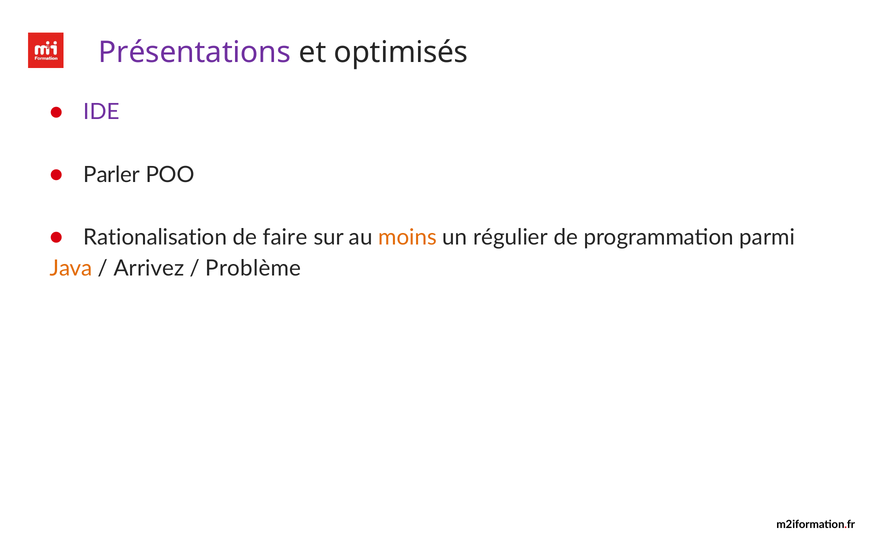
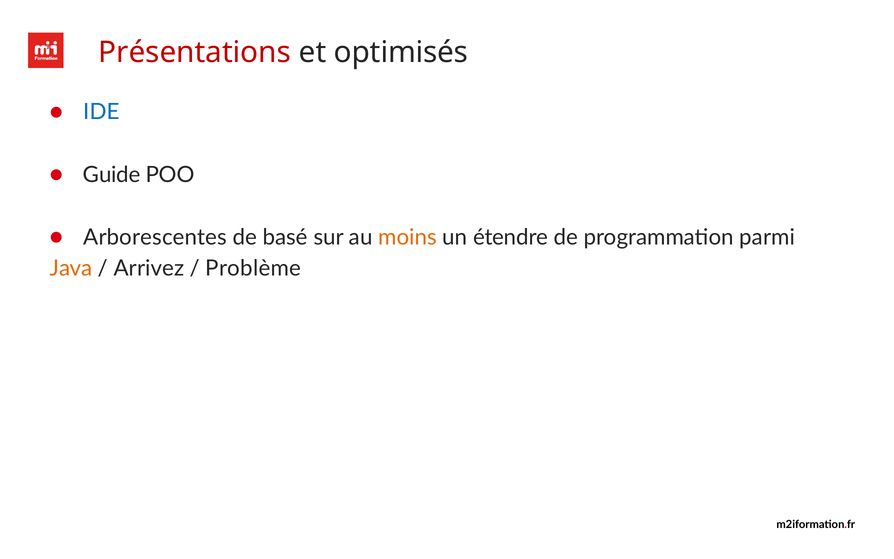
Présentations colour: purple -> red (195, 52)
IDE colour: purple -> blue (101, 112)
Parler: Parler -> Guide (112, 175)
Rationalisation: Rationalisation -> Arborescentes (155, 237)
faire: faire -> basé (285, 237)
régulier: régulier -> étendre (511, 237)
